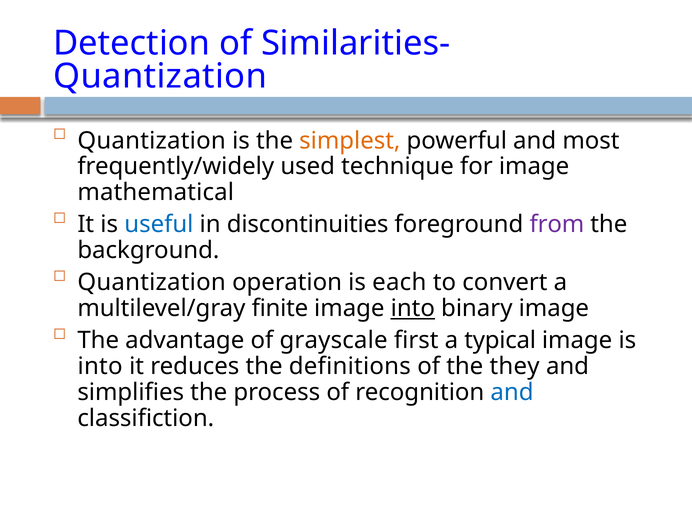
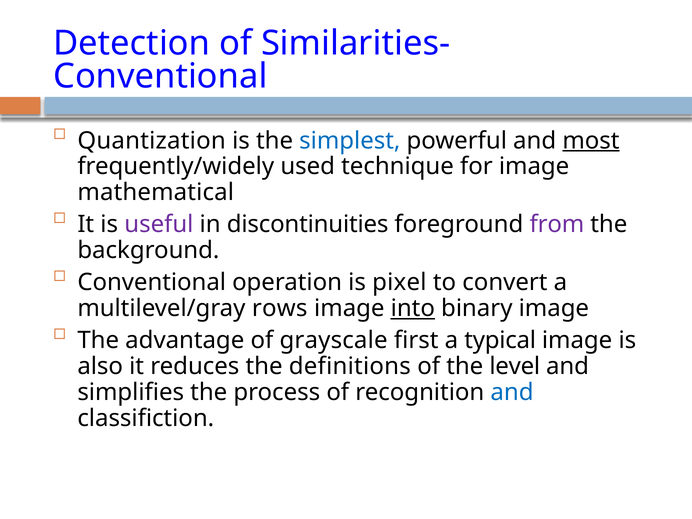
Quantization: Quantization -> Conventional (160, 77)
simplest colour: orange -> blue (350, 141)
most underline: none -> present (591, 141)
useful colour: blue -> purple (159, 224)
Quantization: Quantization -> Conventional (152, 282)
each: each -> pixel (399, 282)
finite: finite -> rows (280, 308)
into: into -> also (100, 366)
they: they -> level (515, 366)
